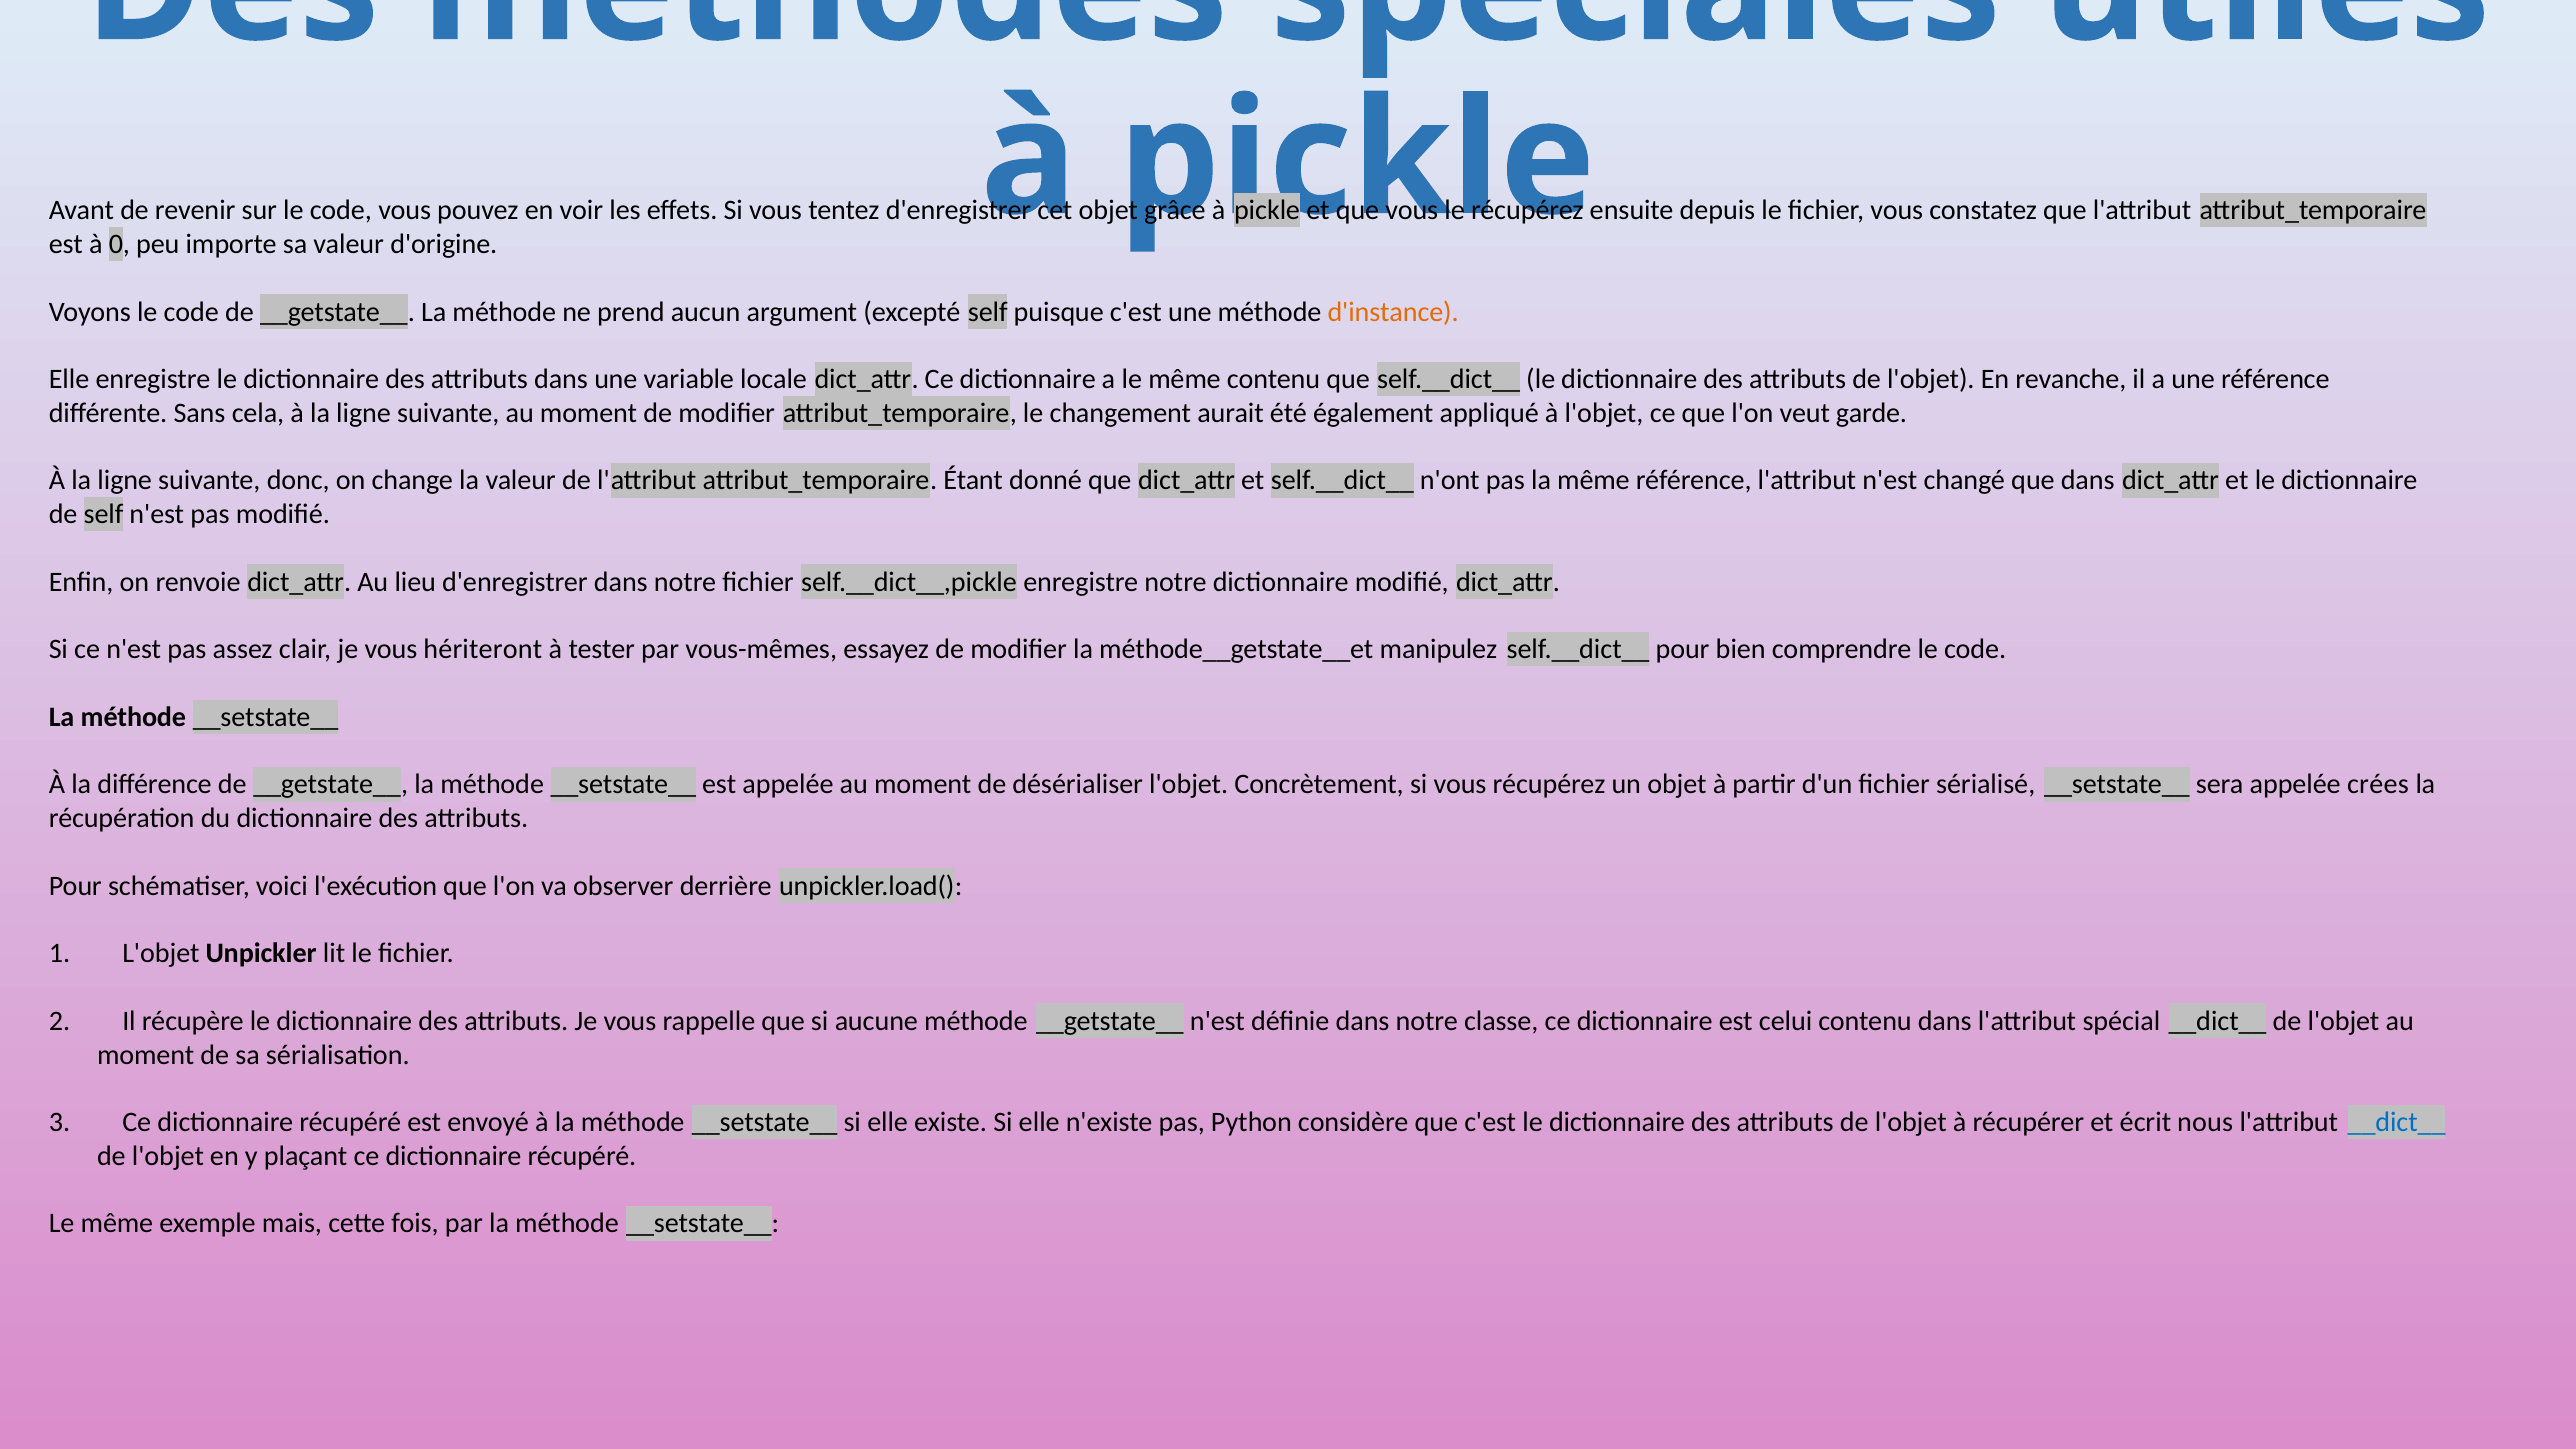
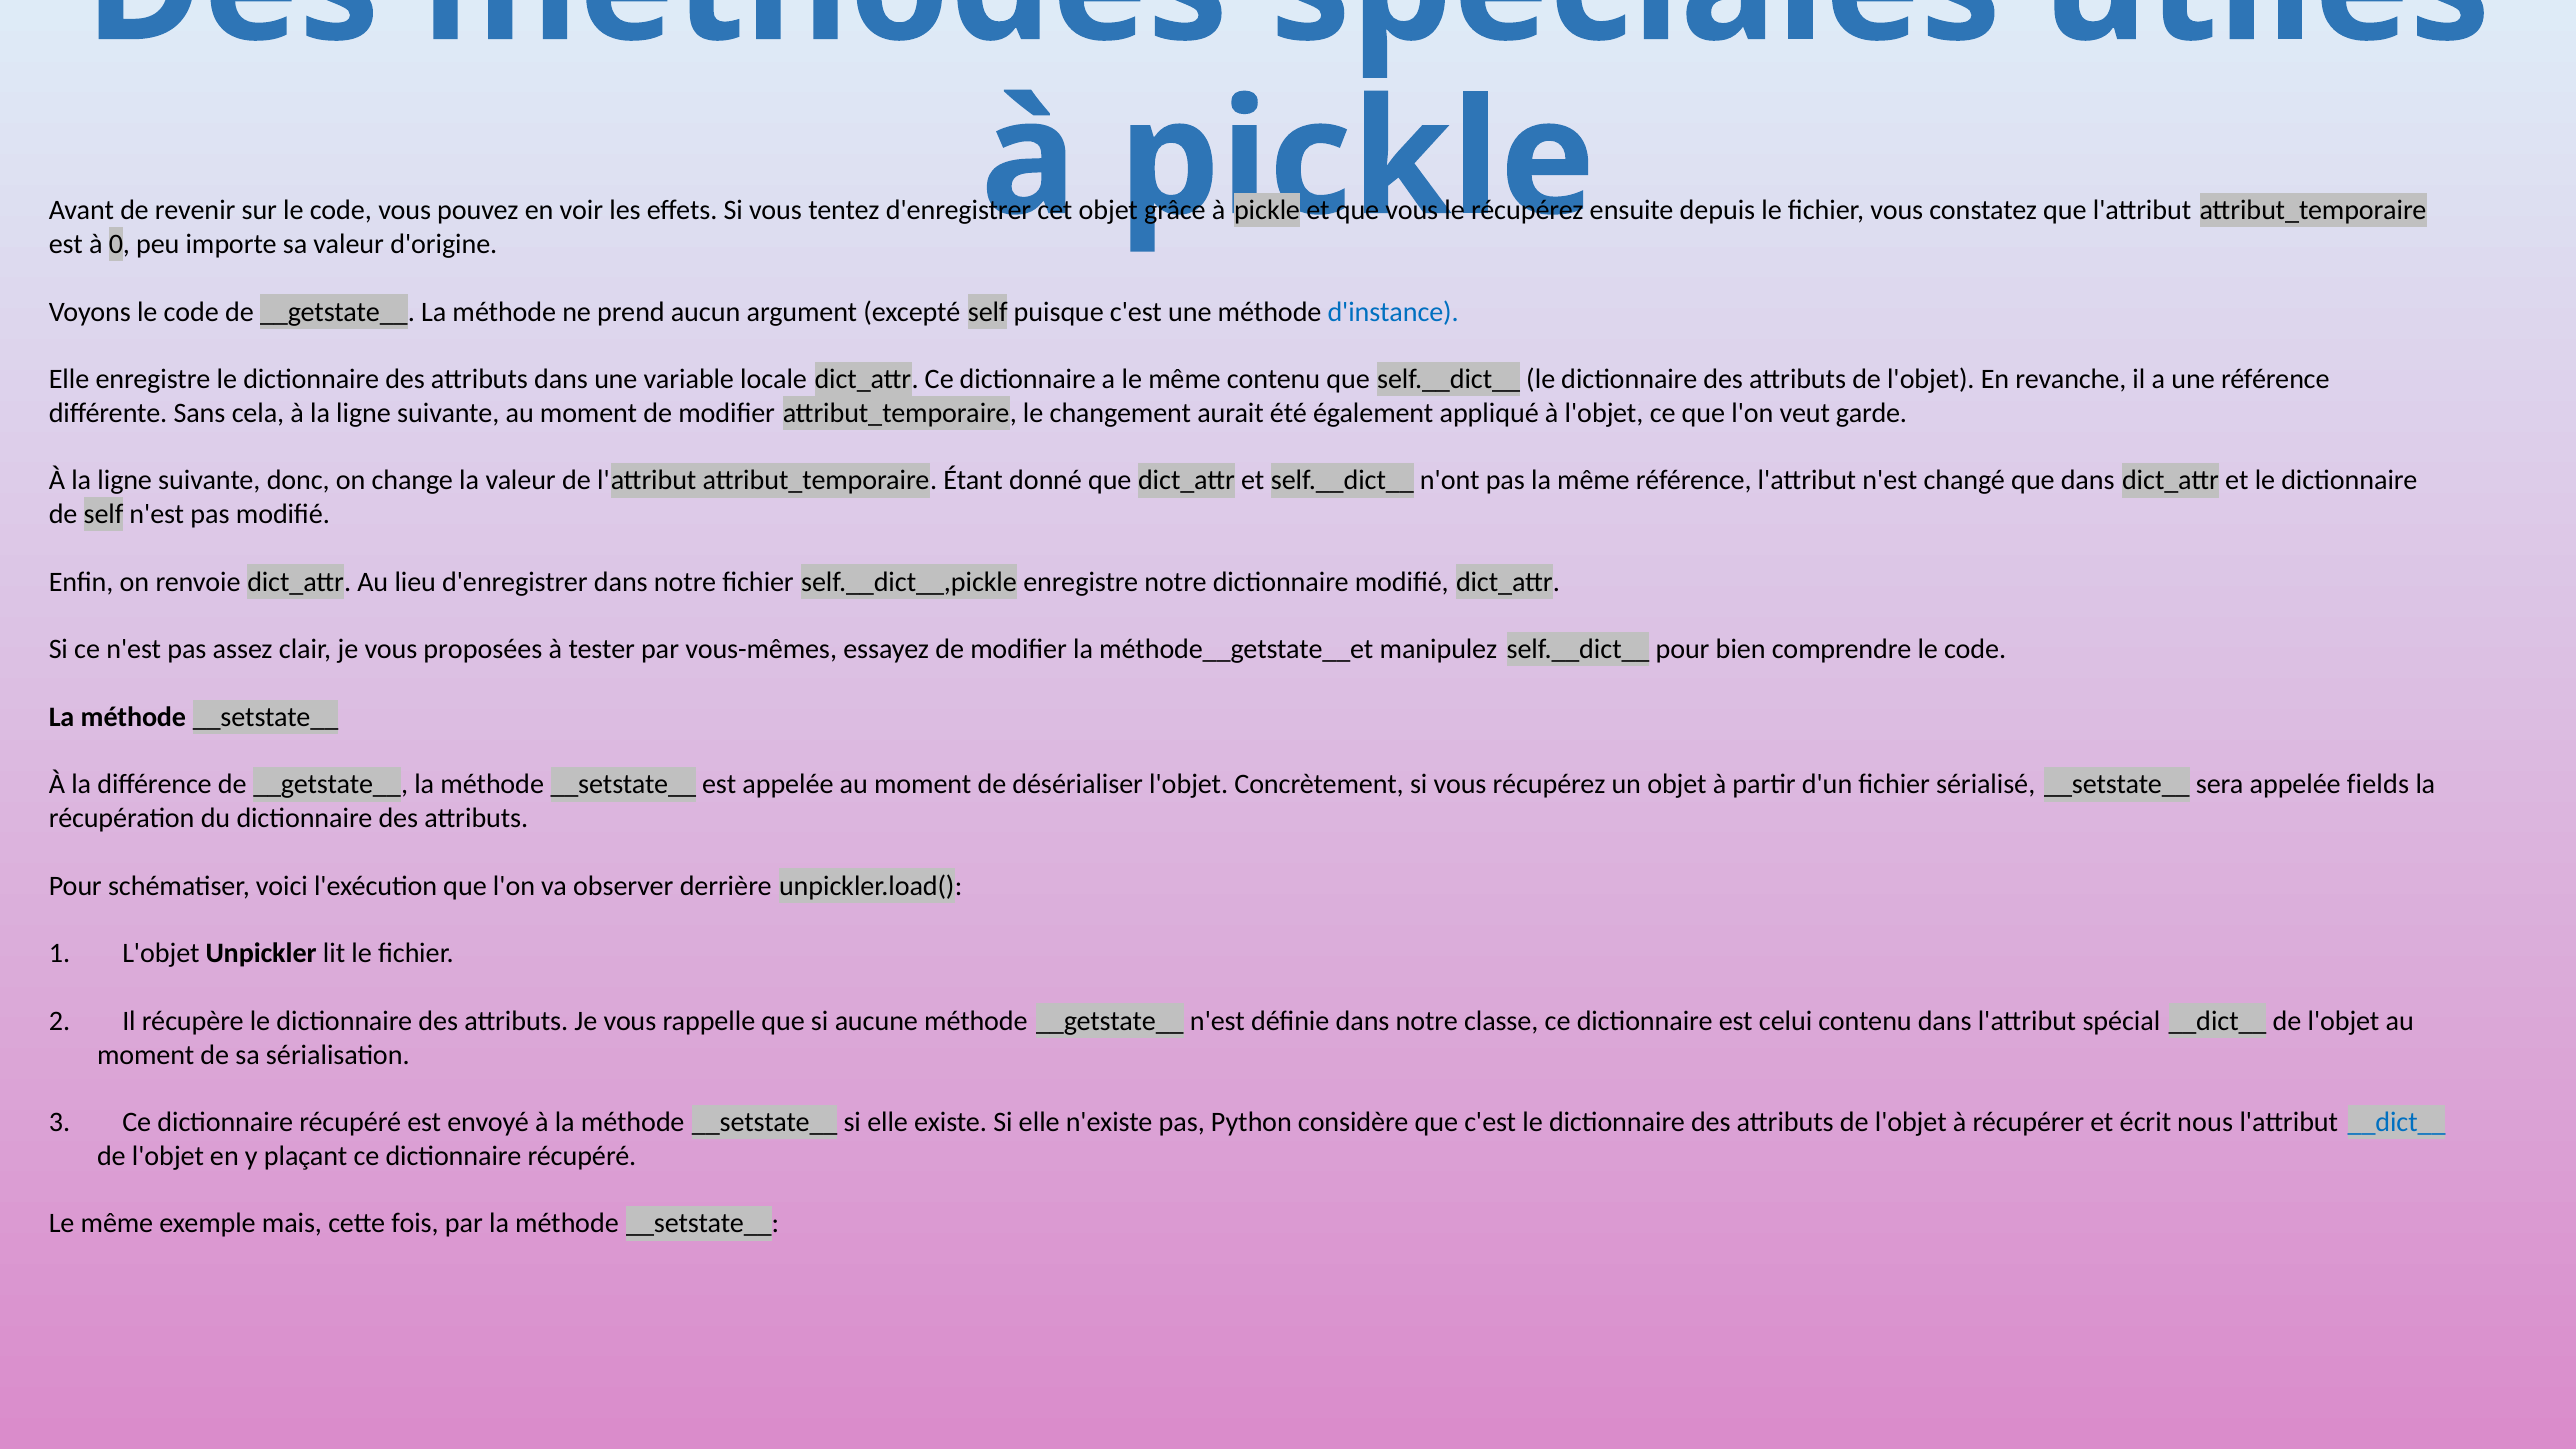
d'instance colour: orange -> blue (1393, 312)
hériteront: hériteront -> proposées (483, 650)
crées: crées -> fields (2378, 785)
